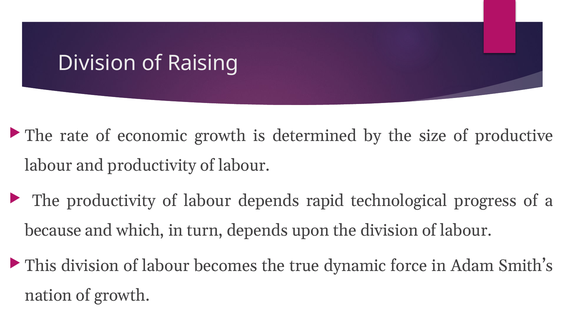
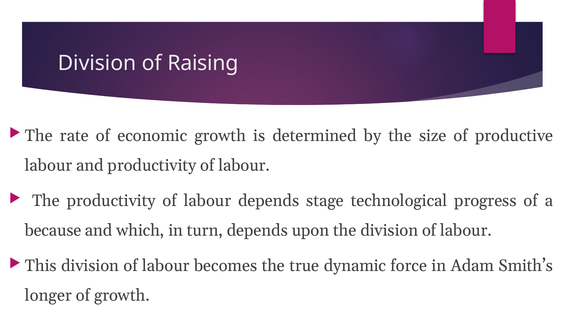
rapid: rapid -> stage (325, 201)
nation: nation -> longer (48, 295)
